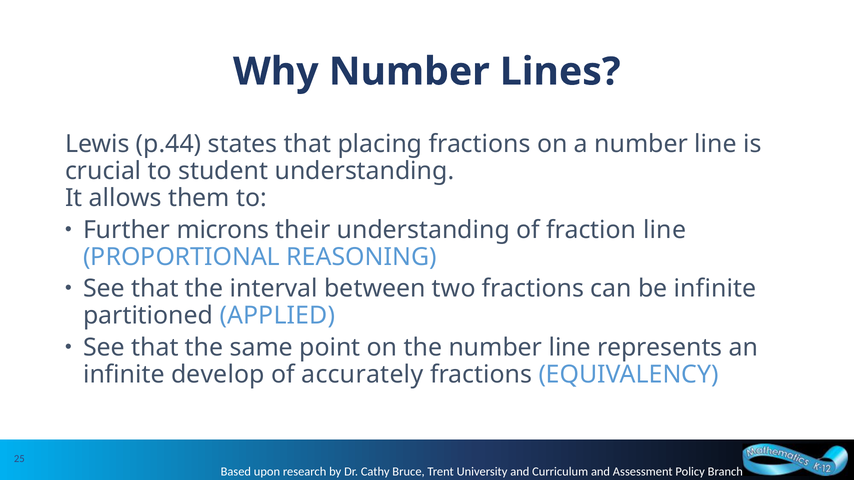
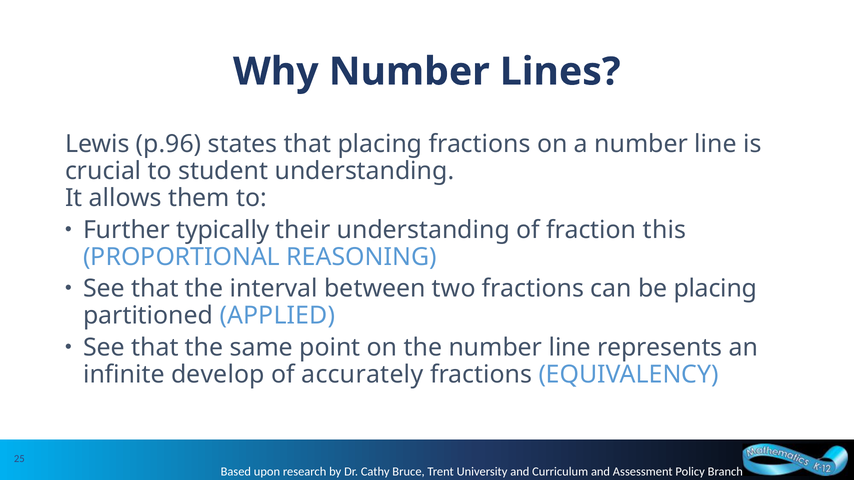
p.44: p.44 -> p.96 (169, 144)
microns: microns -> typically (223, 230)
fraction line: line -> this (665, 230)
be infinite: infinite -> placing (715, 289)
